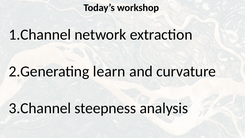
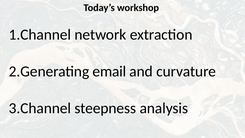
learn: learn -> email (109, 71)
